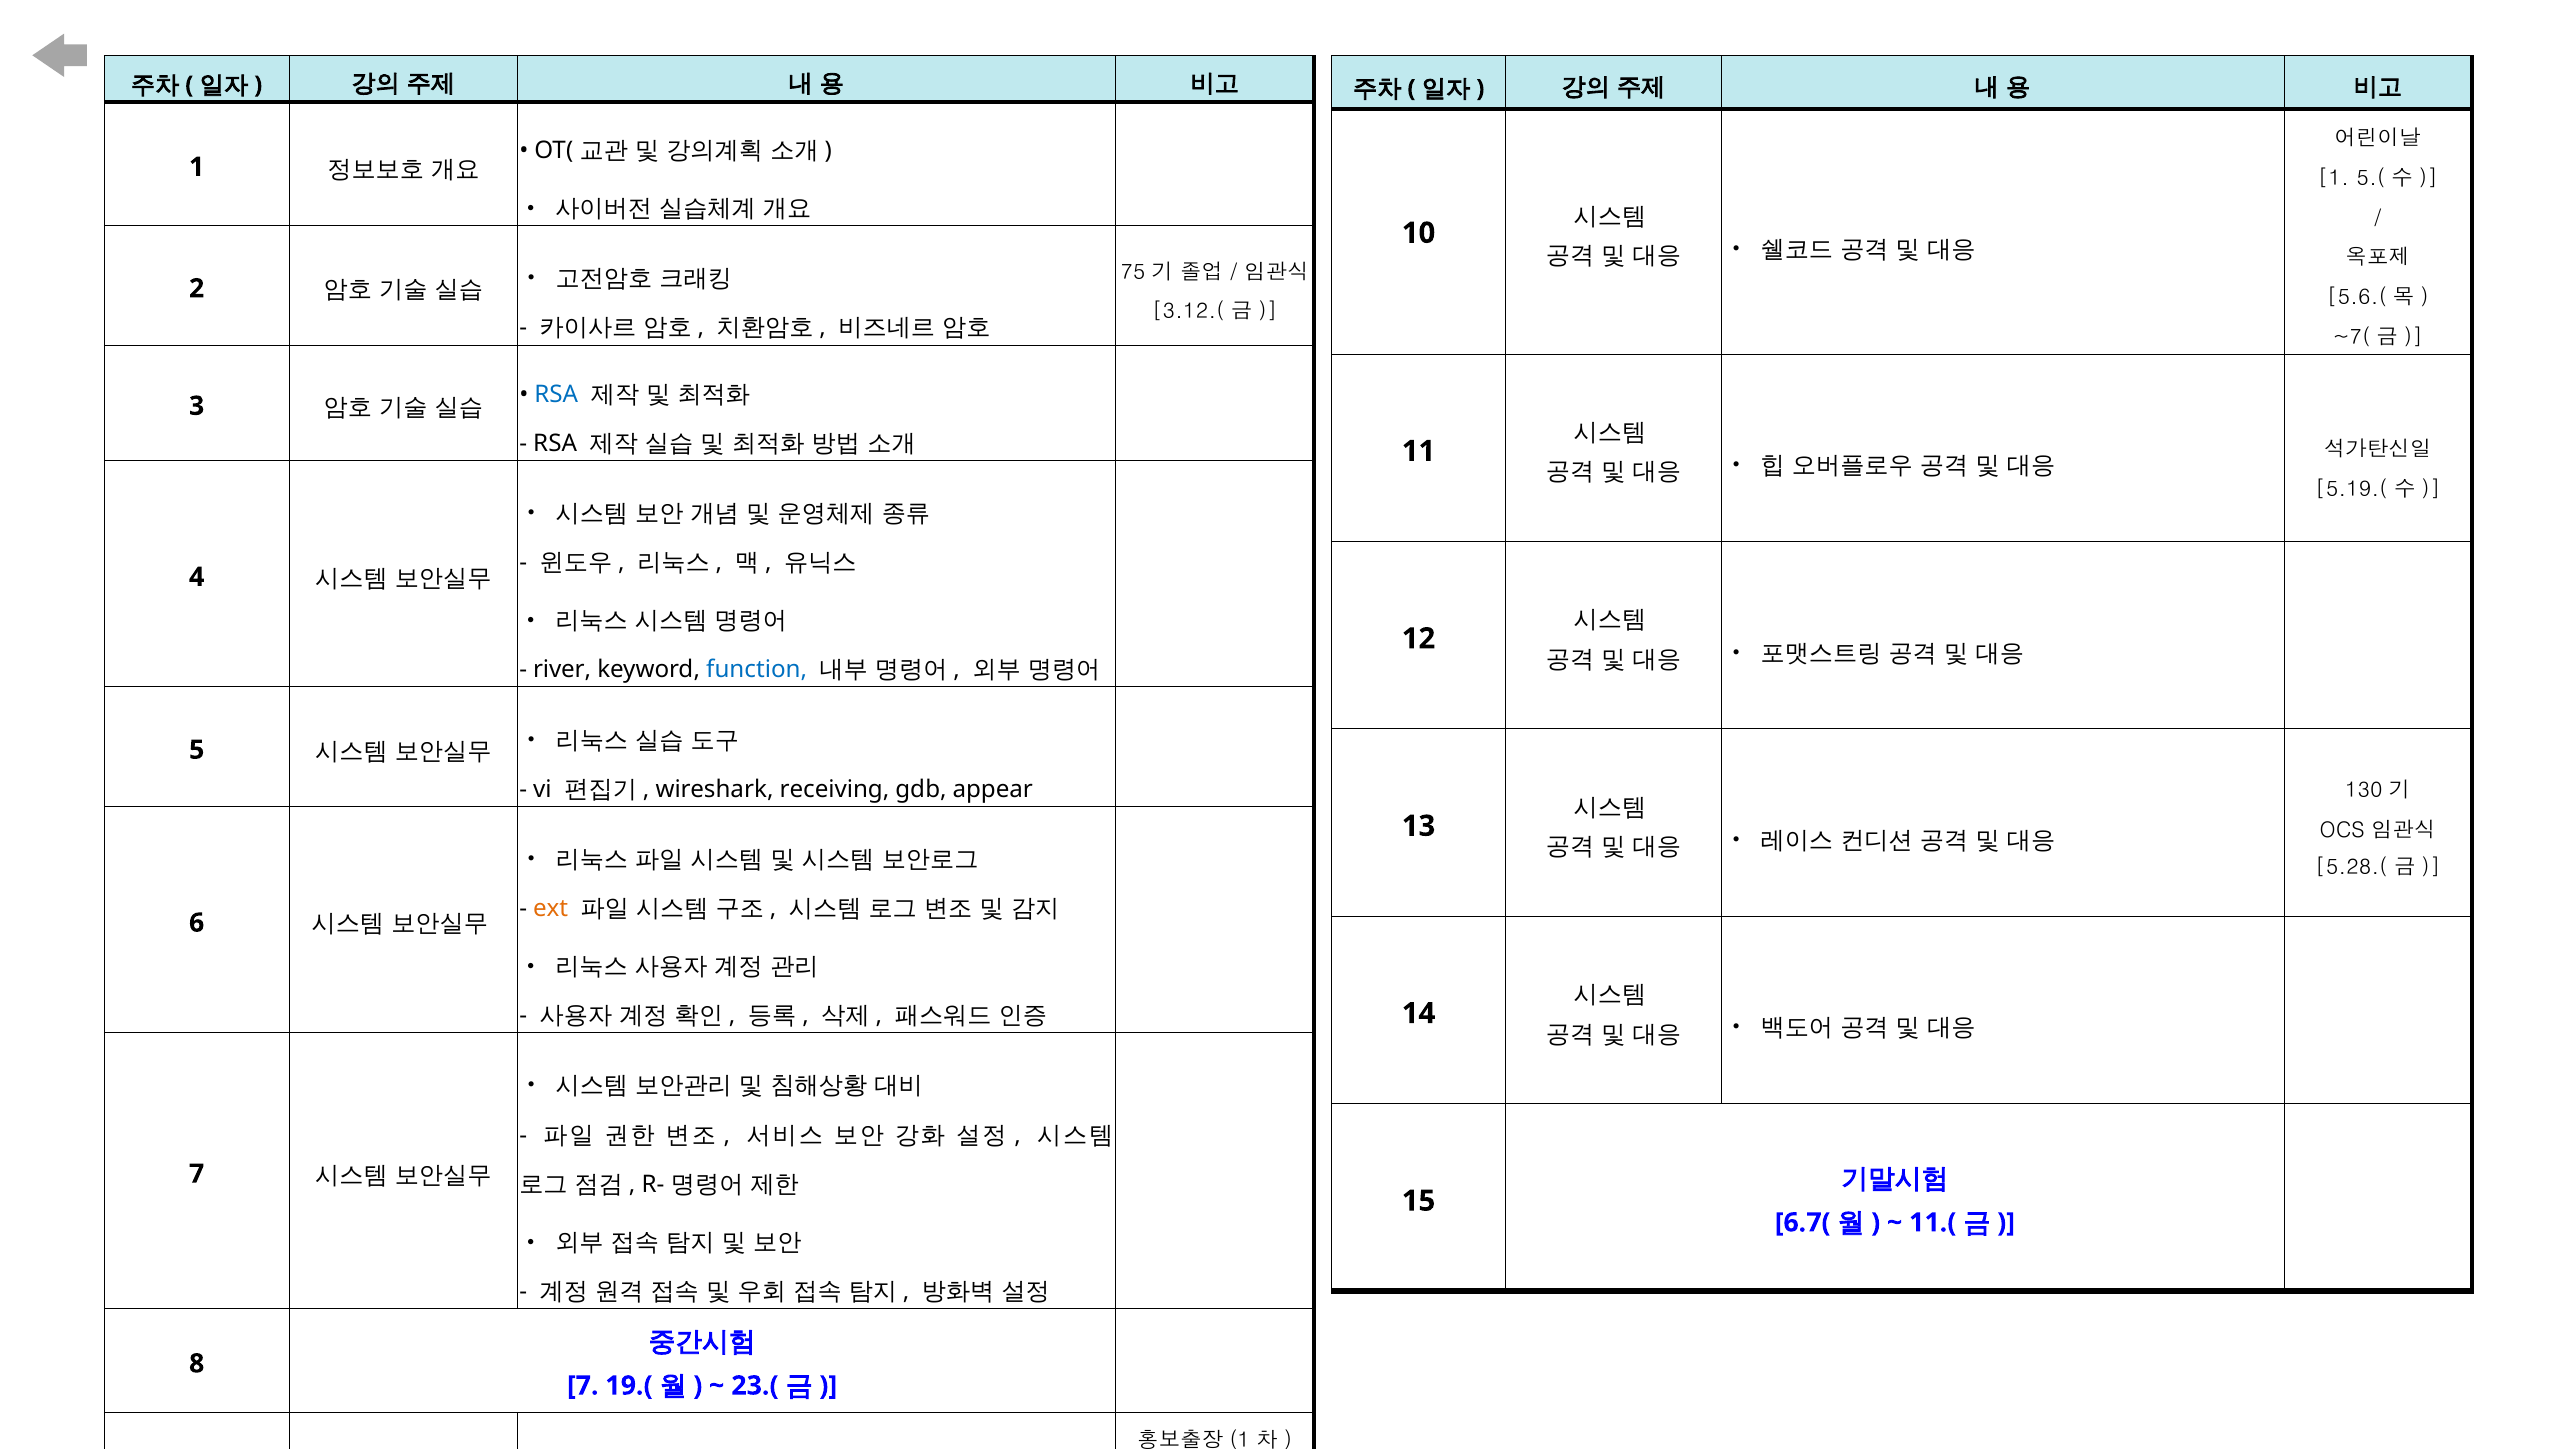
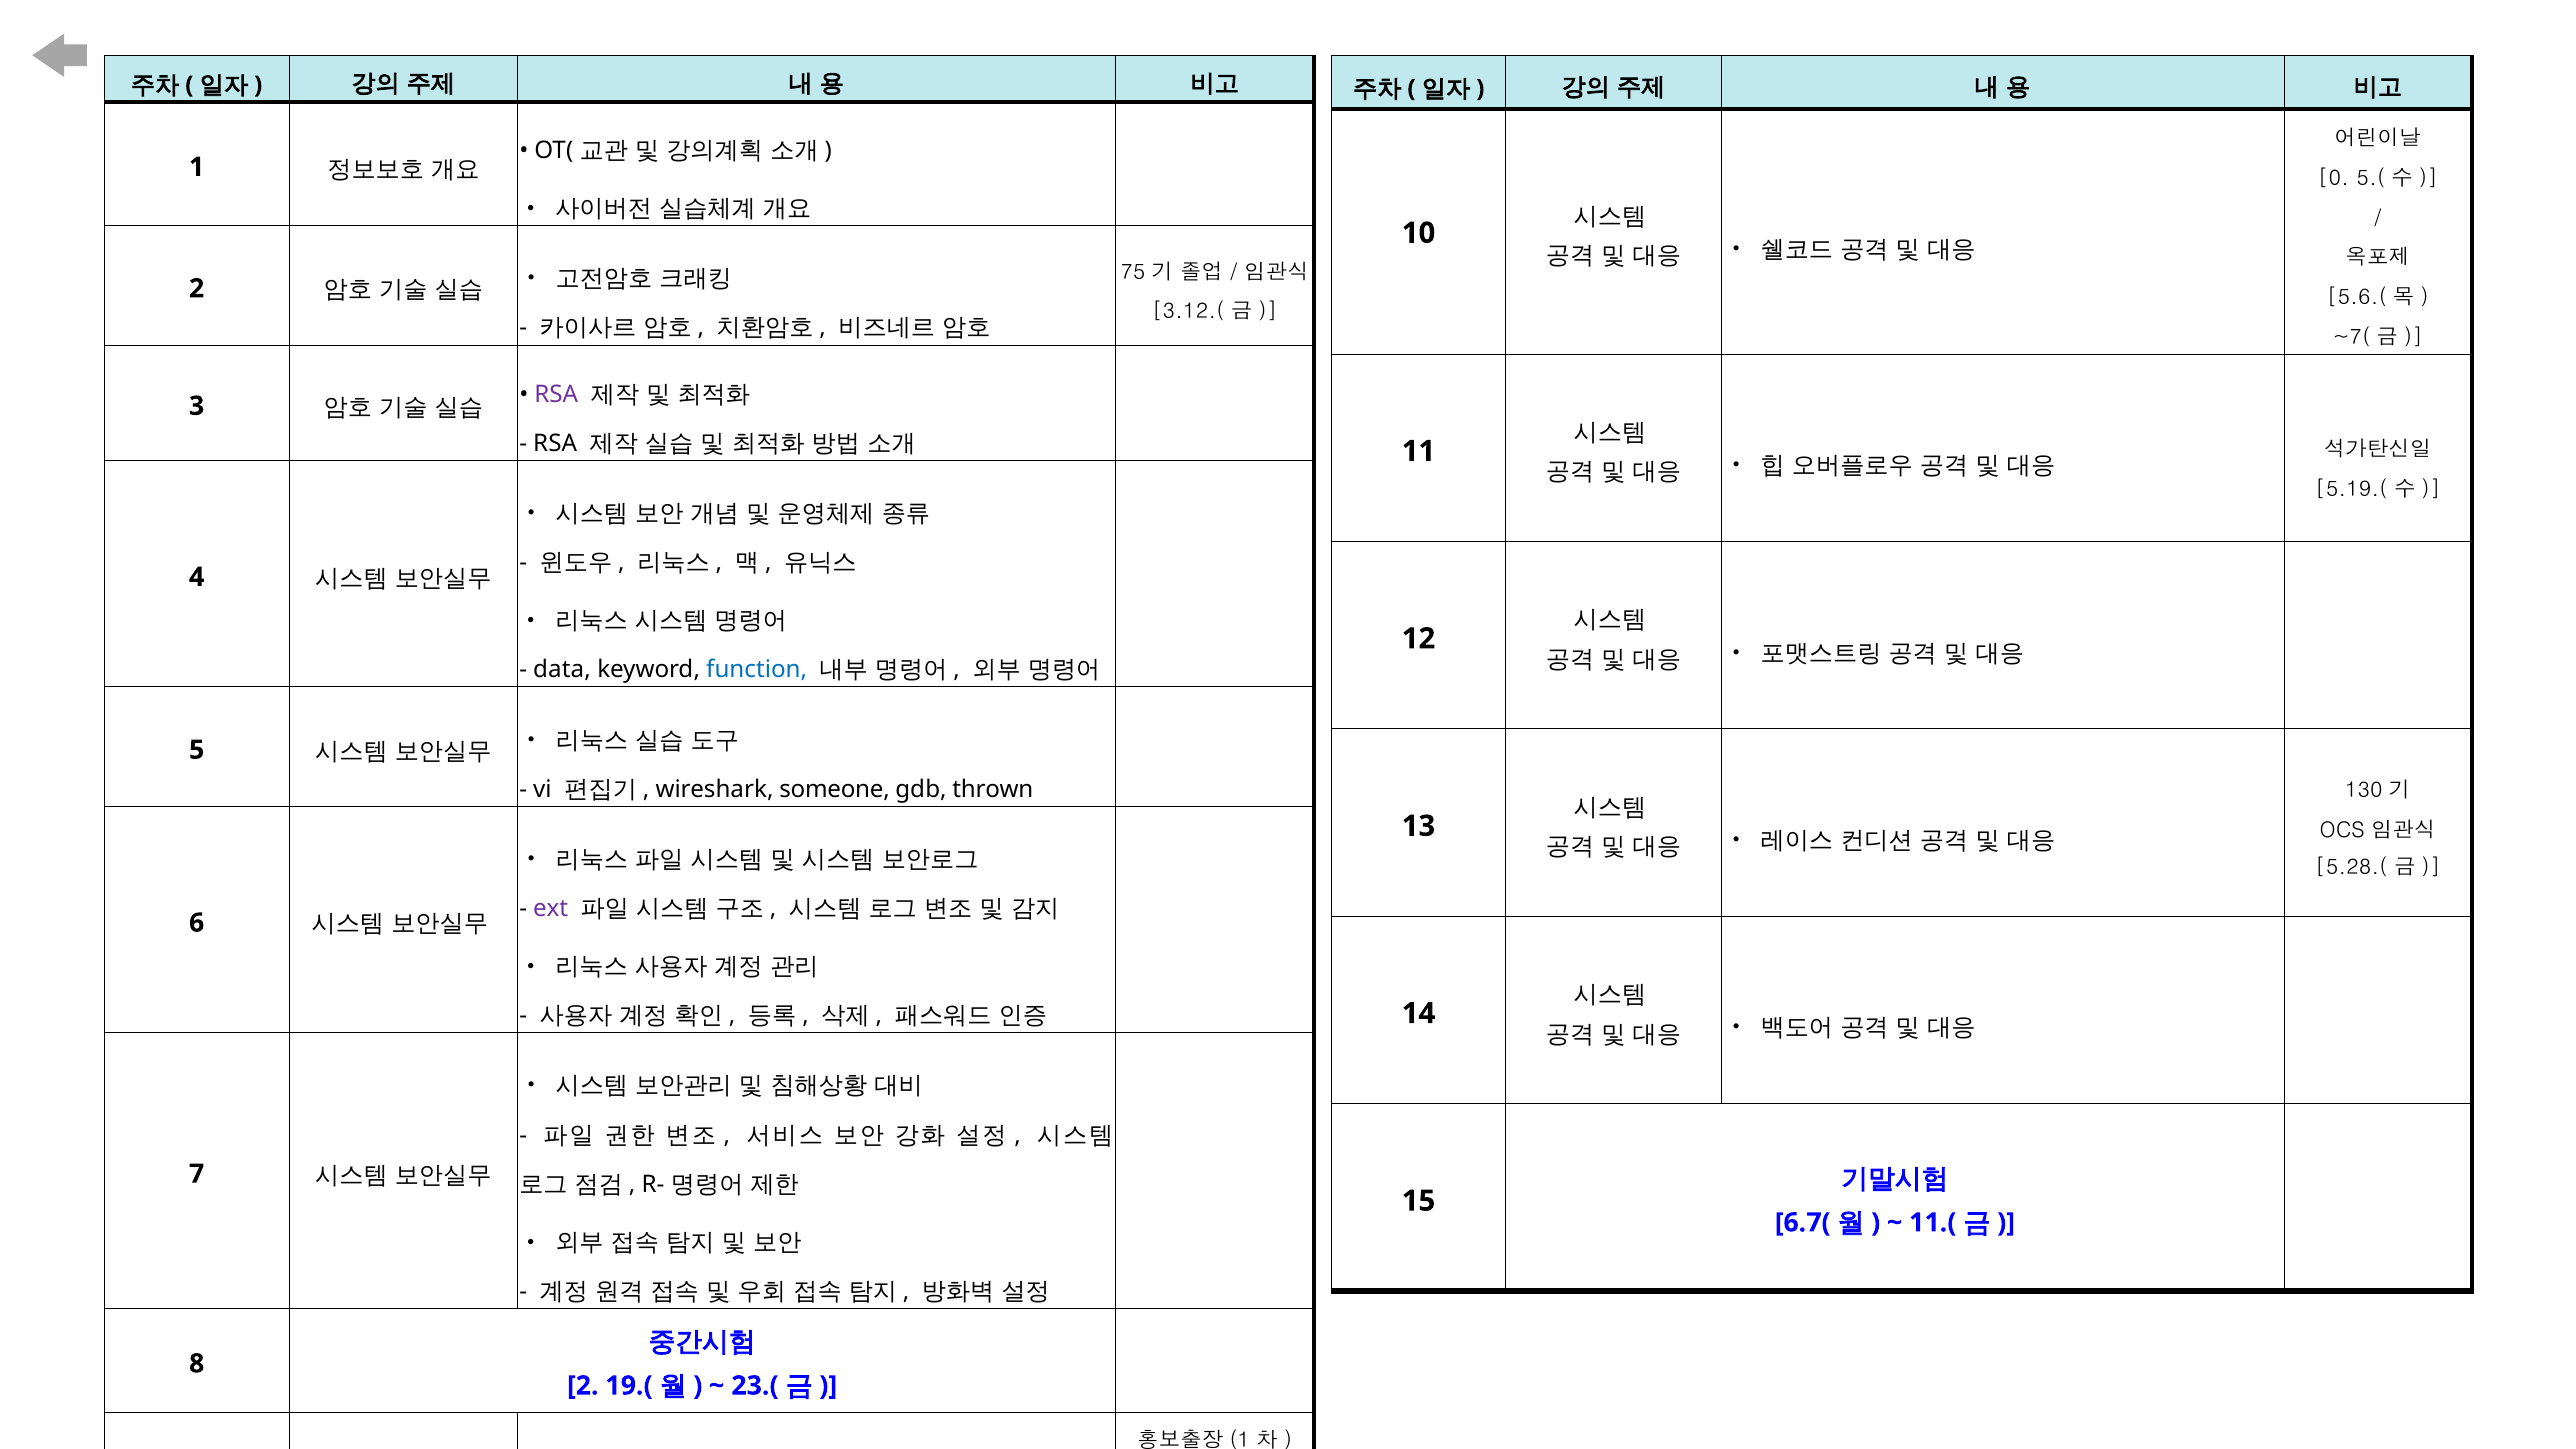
1: 1 -> 0 (2334, 178)
RSA colour: blue -> purple (556, 394)
river: river -> data (562, 670)
receiving: receiving -> someone (835, 789)
appear: appear -> thrown (993, 789)
ext colour: orange -> purple (551, 909)
7: 7 -> 2 (583, 1386)
